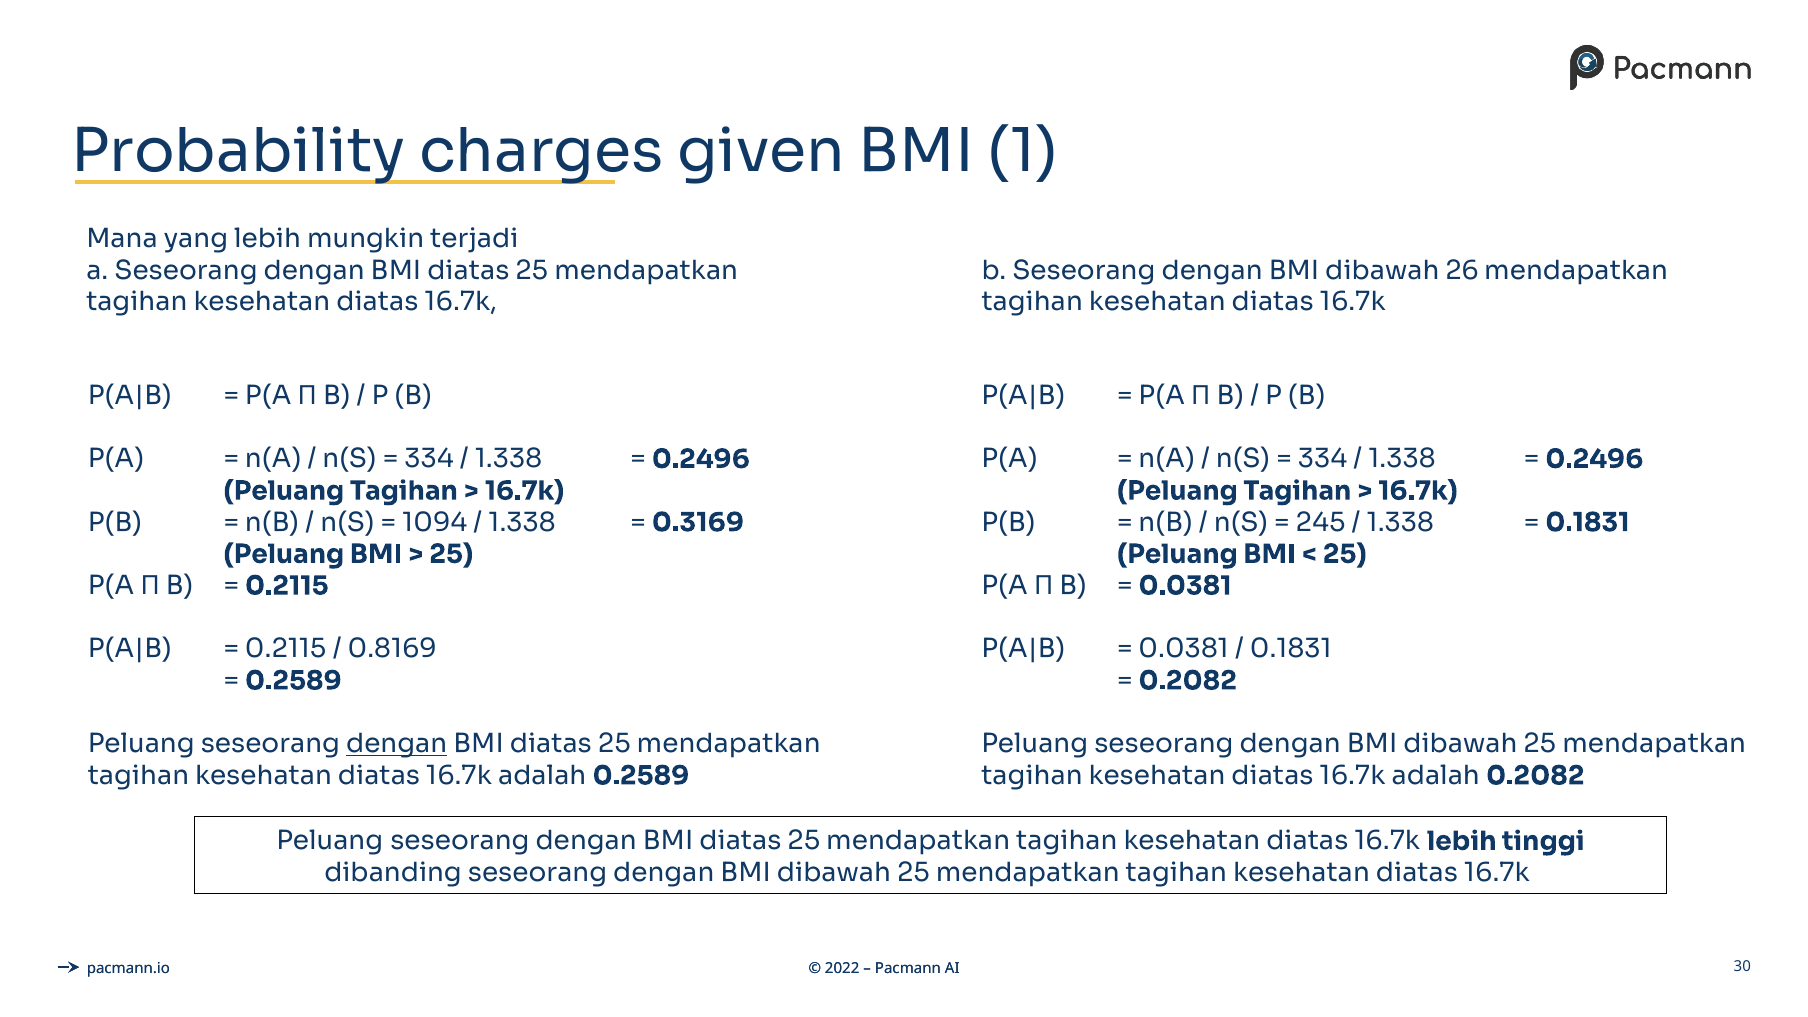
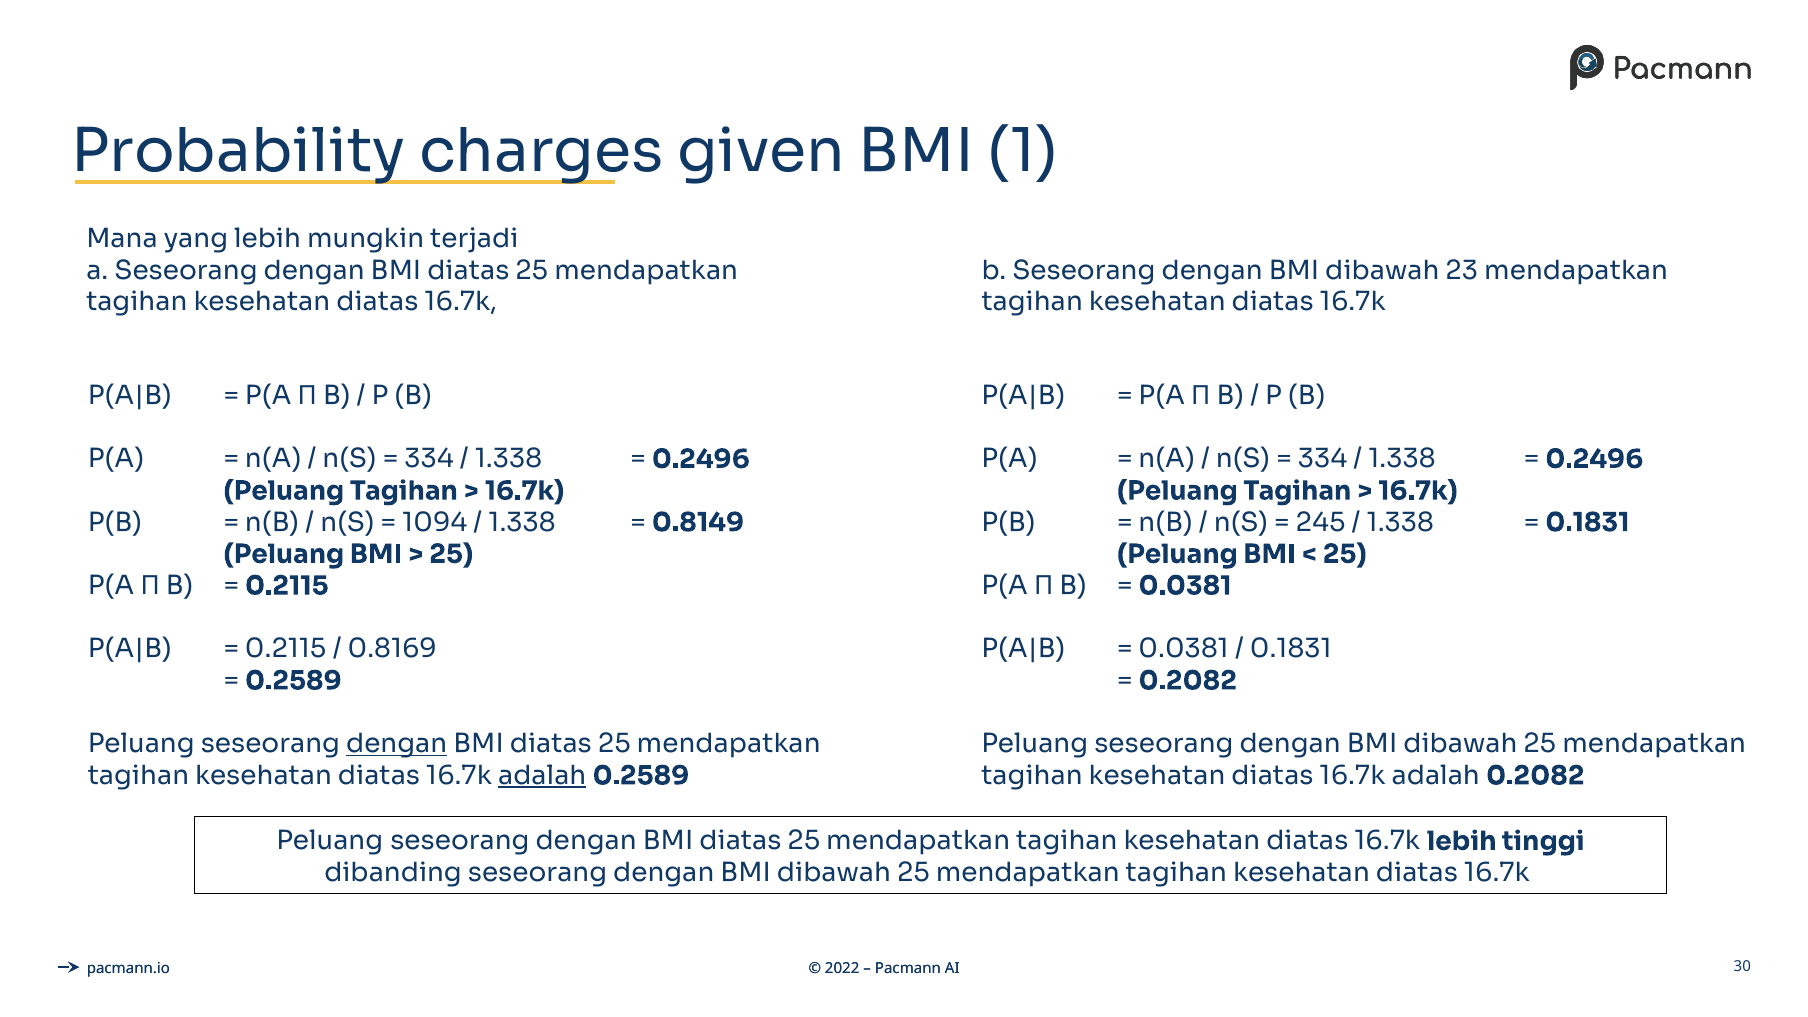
26: 26 -> 23 (1462, 271)
0.3169: 0.3169 -> 0.8149 (698, 522)
adalah underline: none -> present (542, 776)
